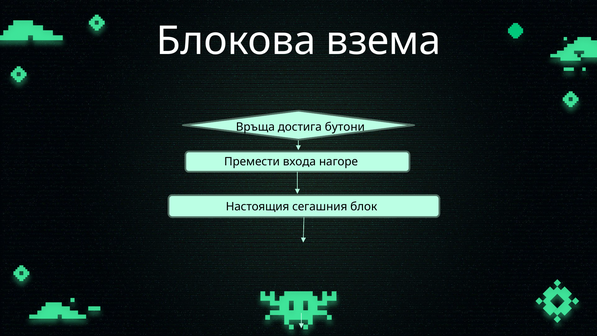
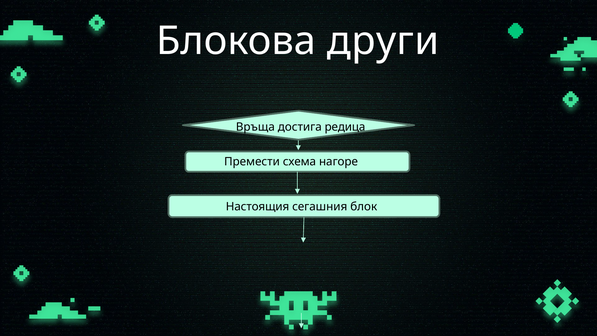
взема: взема -> други (383, 41)
бутони: бутони -> редица (345, 127)
входа: входа -> схема (299, 161)
